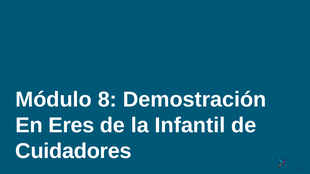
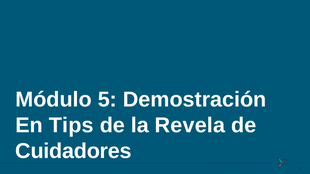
8: 8 -> 5 (107, 100)
Eres: Eres -> Tips (71, 126)
Infantil: Infantil -> Revela (190, 126)
